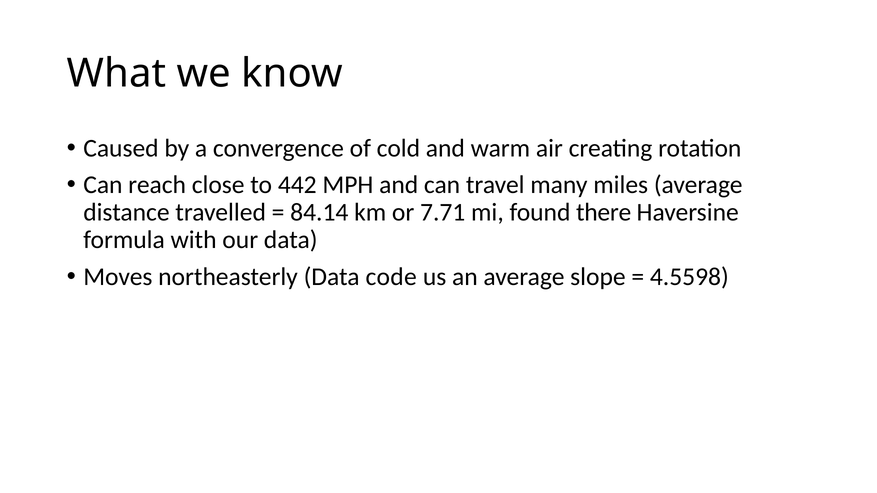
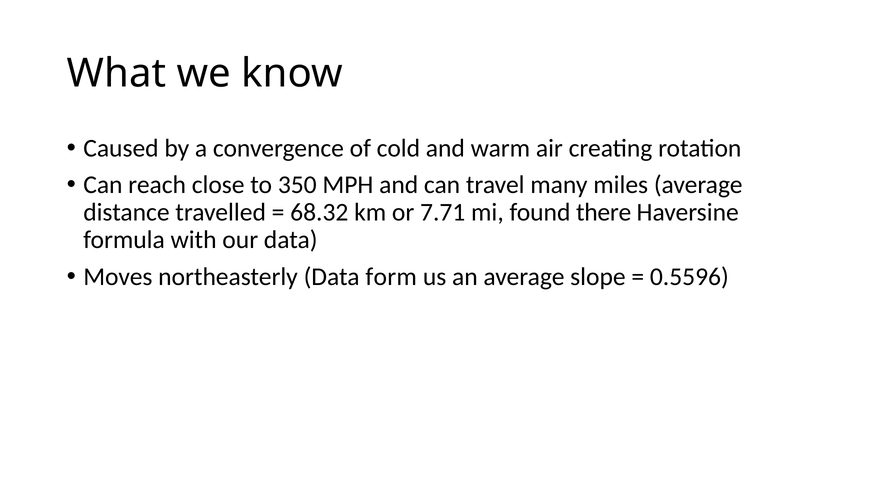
442: 442 -> 350 (297, 185)
84.14: 84.14 -> 68.32 (319, 213)
code: code -> form (391, 277)
4.5598: 4.5598 -> 0.5596 (689, 277)
